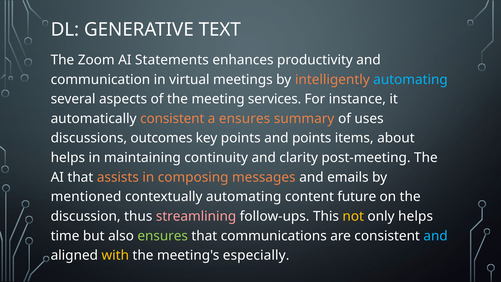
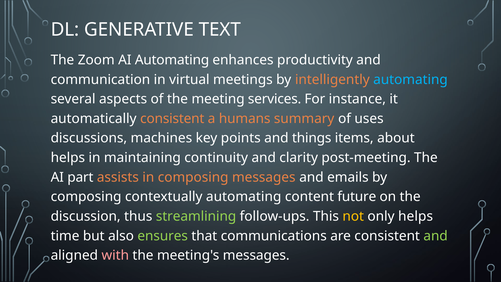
AI Statements: Statements -> Automating (172, 60)
a ensures: ensures -> humans (245, 119)
outcomes: outcomes -> machines (161, 138)
and points: points -> things (312, 138)
AI that: that -> part (80, 177)
mentioned: mentioned -> composing (86, 197)
streamlining colour: pink -> light green (196, 216)
and colour: light blue -> light green (436, 236)
with colour: yellow -> pink (115, 255)
meeting's especially: especially -> messages (256, 255)
